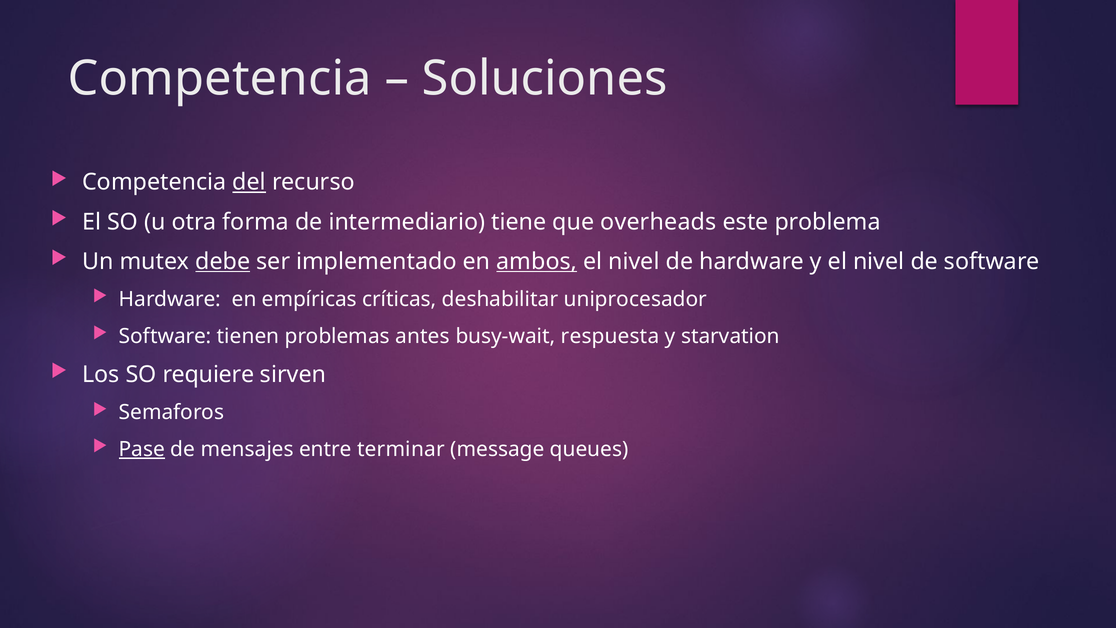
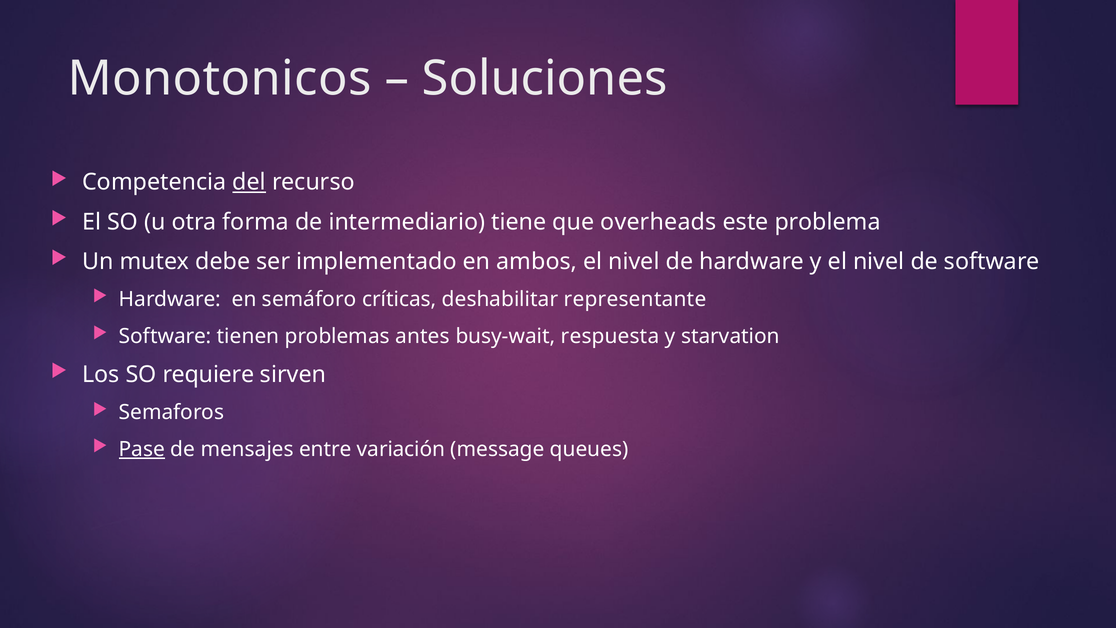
Competencia: Competencia -> Monotonicos (220, 78)
debe underline: present -> none (223, 261)
ambos underline: present -> none (537, 261)
empíricas: empíricas -> semáforo (309, 299)
uniprocesador: uniprocesador -> representante (635, 299)
terminar: terminar -> variación (401, 449)
